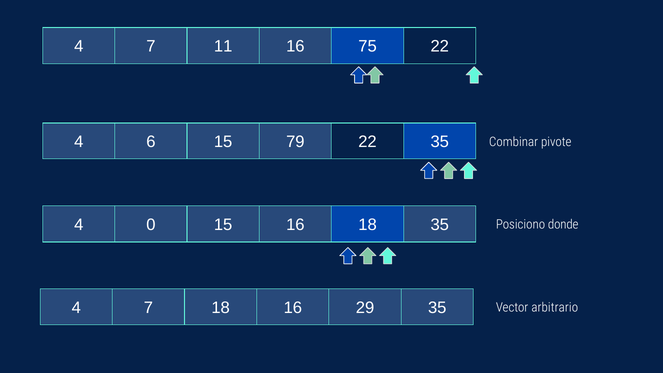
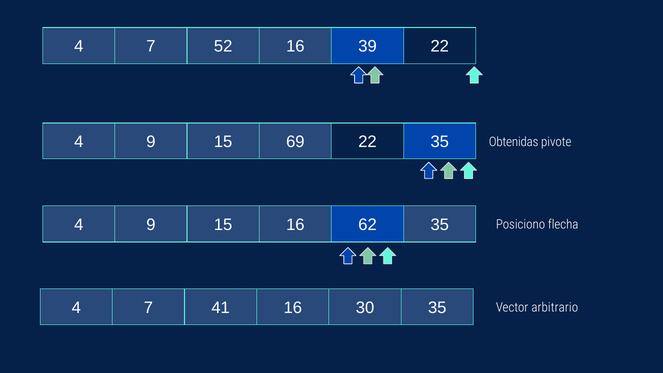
11: 11 -> 52 (223, 46)
75: 75 -> 39 (368, 46)
6: 6 -> 9 (151, 142)
79: 79 -> 69 (295, 142)
Combinar: Combinar -> Obtenidas (514, 142)
0: 0 -> 9 (151, 225)
16 18: 18 -> 62 (368, 225)
donde: donde -> flecha (563, 225)
7 18: 18 -> 41 (221, 308)
29: 29 -> 30 (365, 308)
